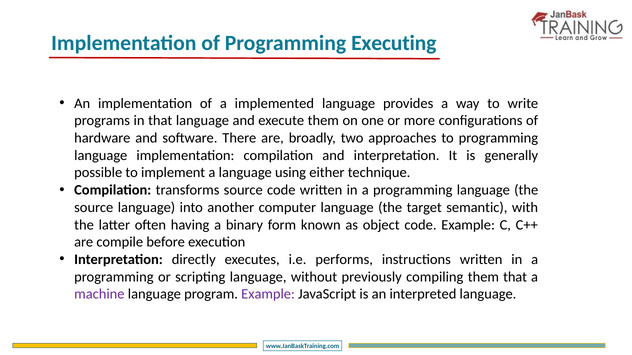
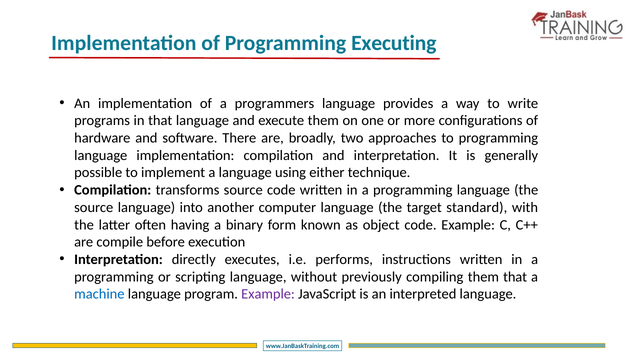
implemented: implemented -> programmers (274, 103)
semantic: semantic -> standard (477, 208)
machine colour: purple -> blue (99, 295)
